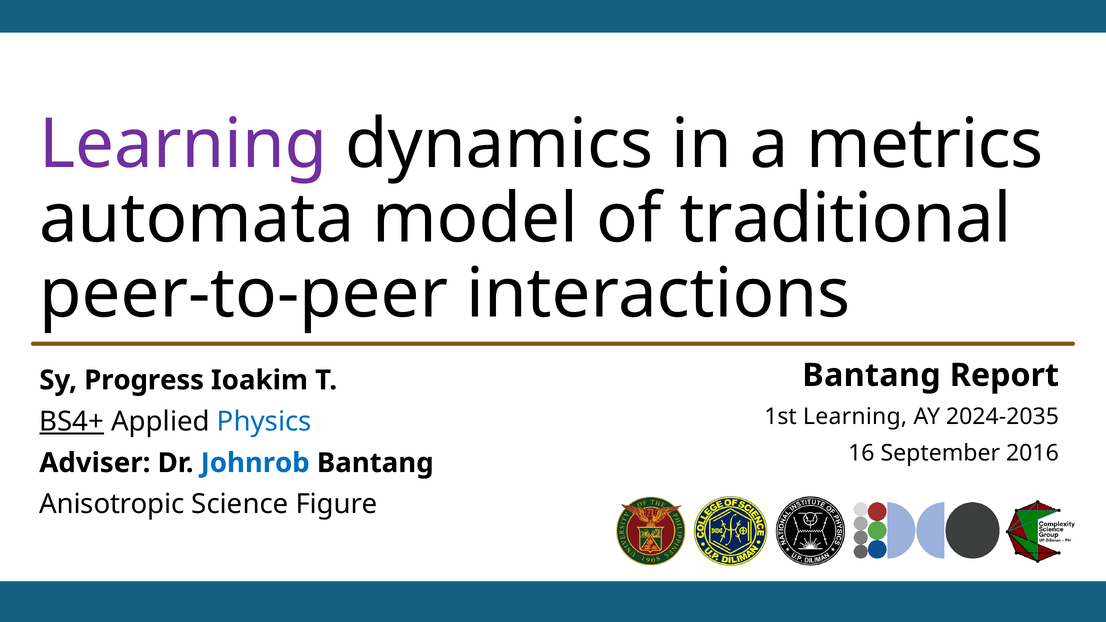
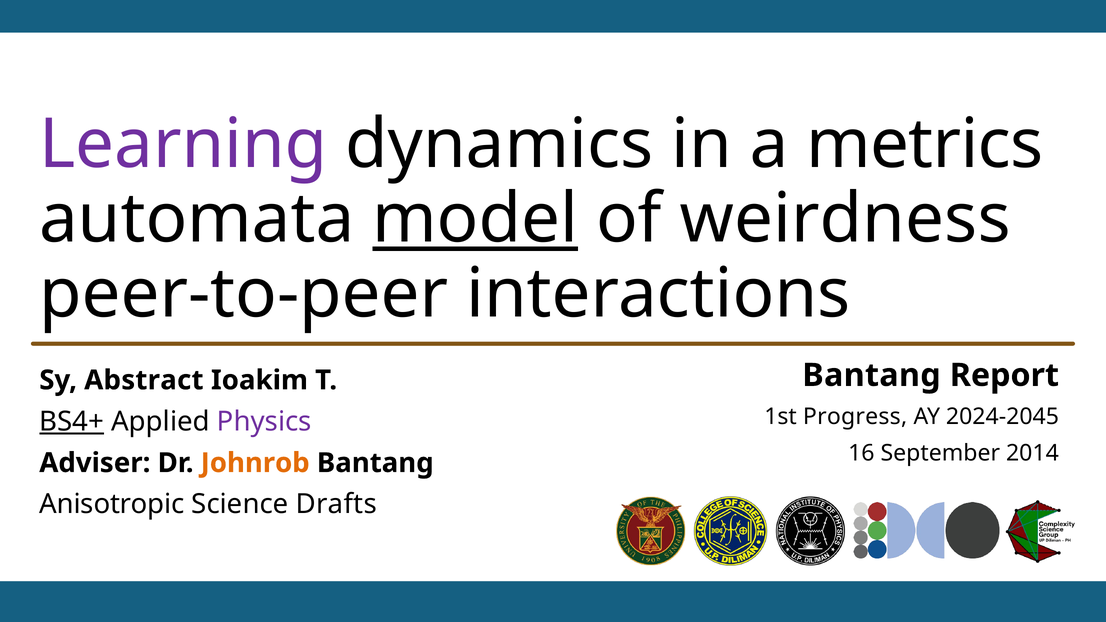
model underline: none -> present (475, 219)
traditional: traditional -> weirdness (845, 219)
Sy Progress: Progress -> Abstract (144, 380)
1st Learning: Learning -> Progress (855, 417)
2024-2035: 2024-2035 -> 2024-2045 (1002, 417)
Physics colour: blue -> purple (264, 422)
2016: 2016 -> 2014 (1032, 453)
Johnrob colour: blue -> orange (255, 463)
Figure: Figure -> Drafts (336, 504)
